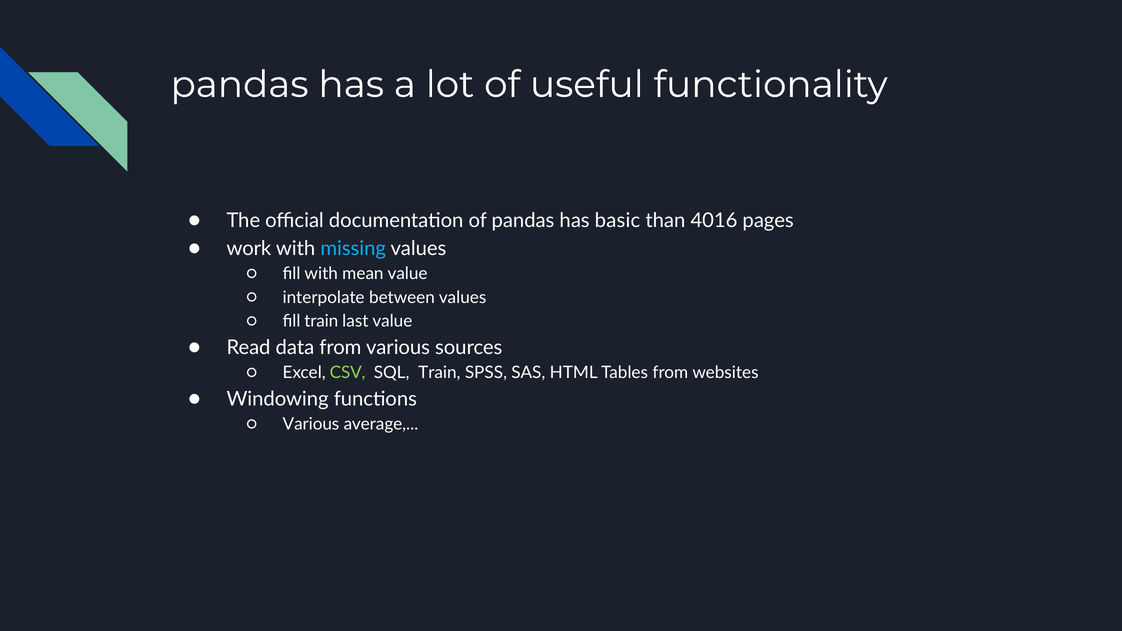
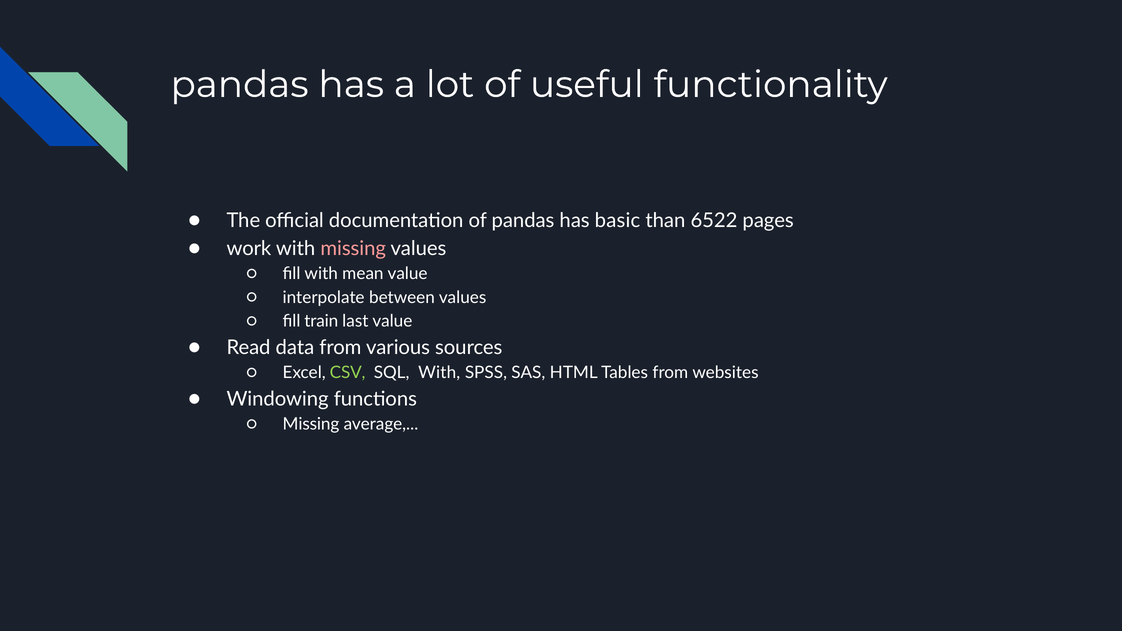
4016: 4016 -> 6522 (714, 221)
missing colour: light blue -> pink (353, 248)
SQL Train: Train -> With (439, 373)
Various: Various -> Missing (311, 424)
